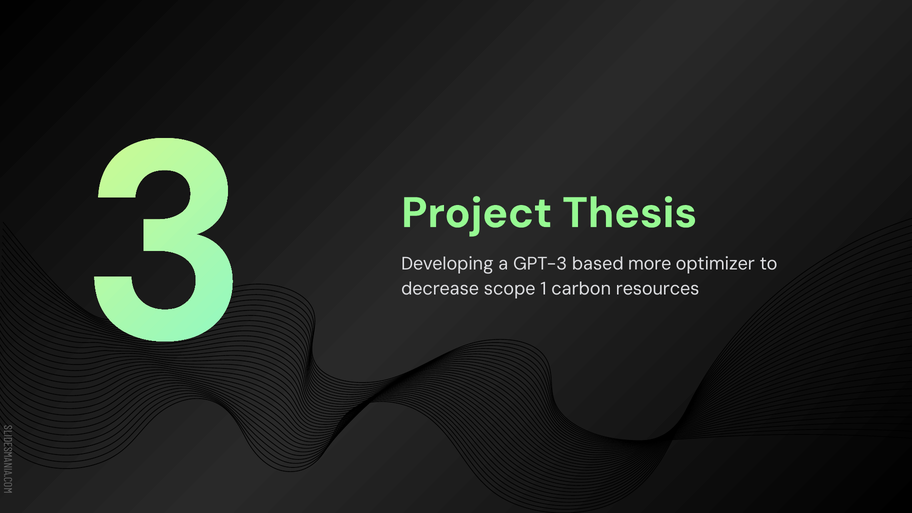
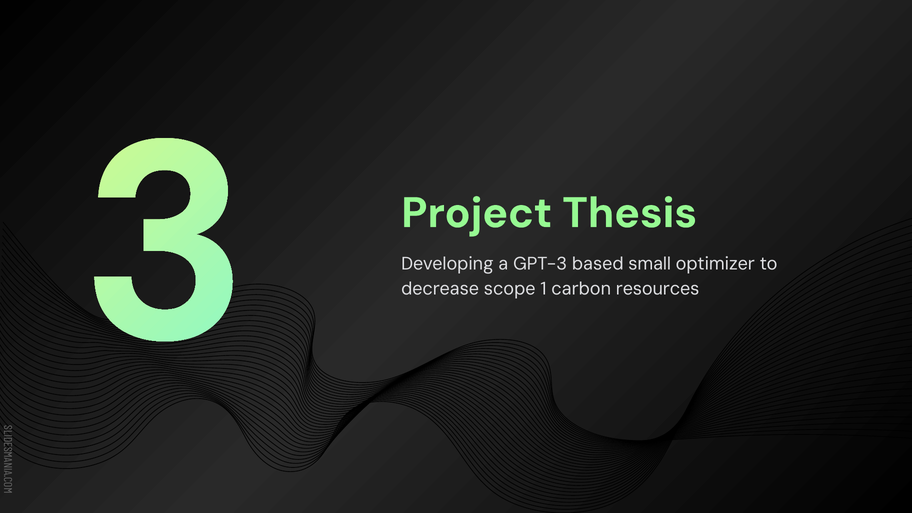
more: more -> small (650, 264)
